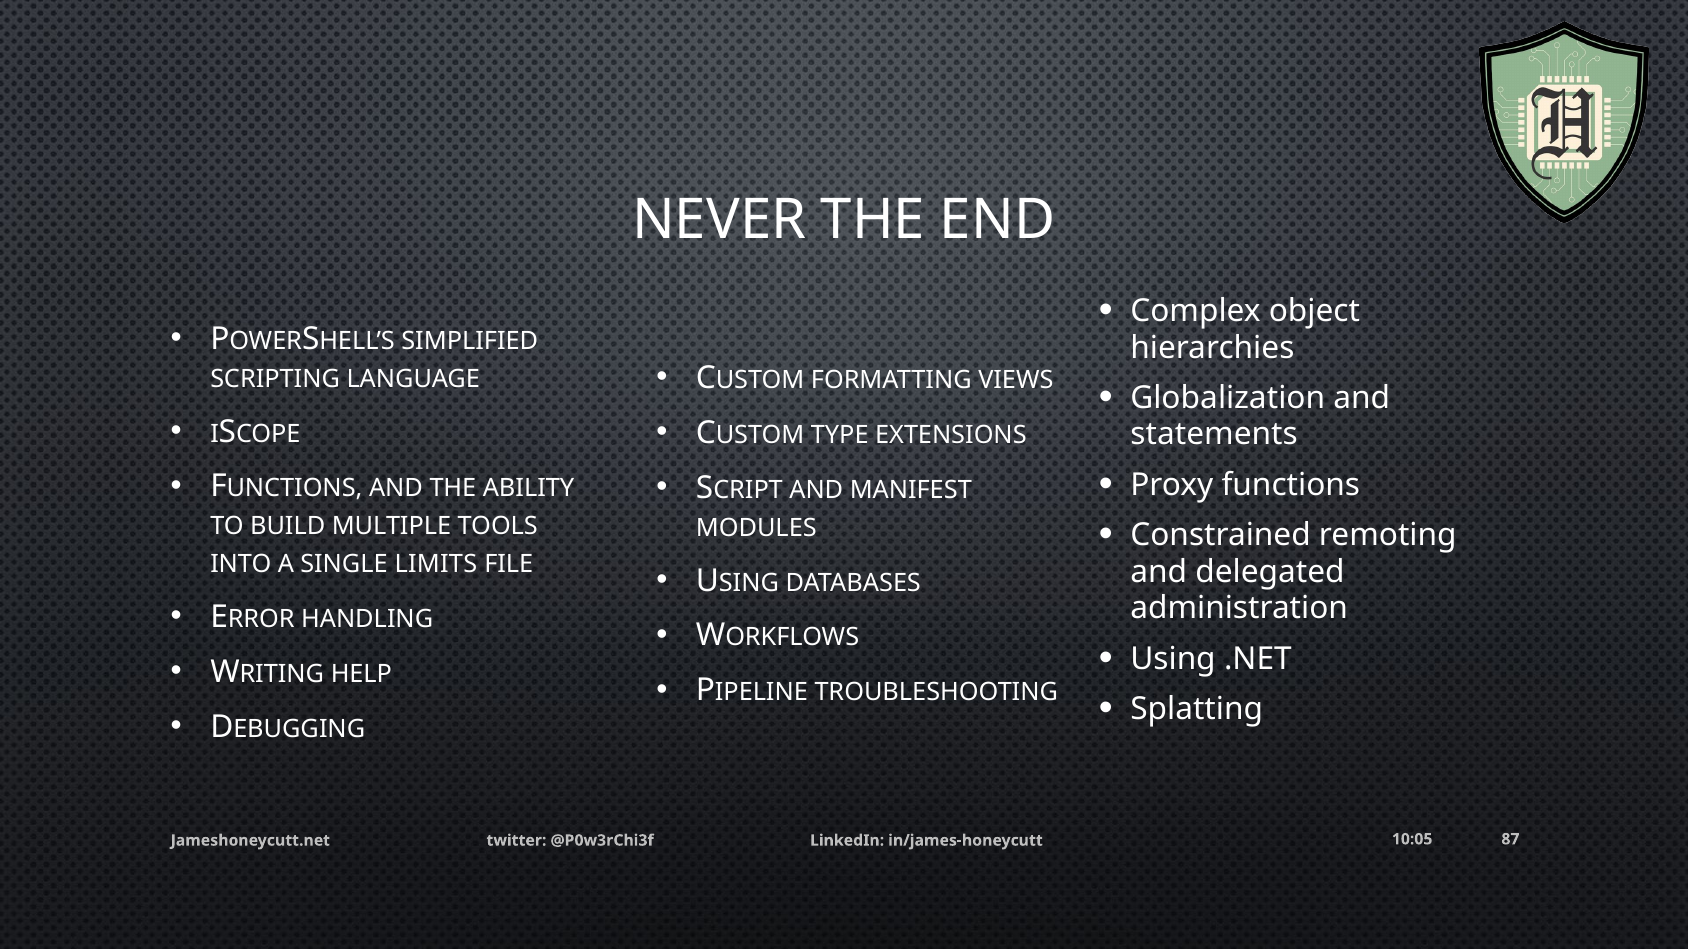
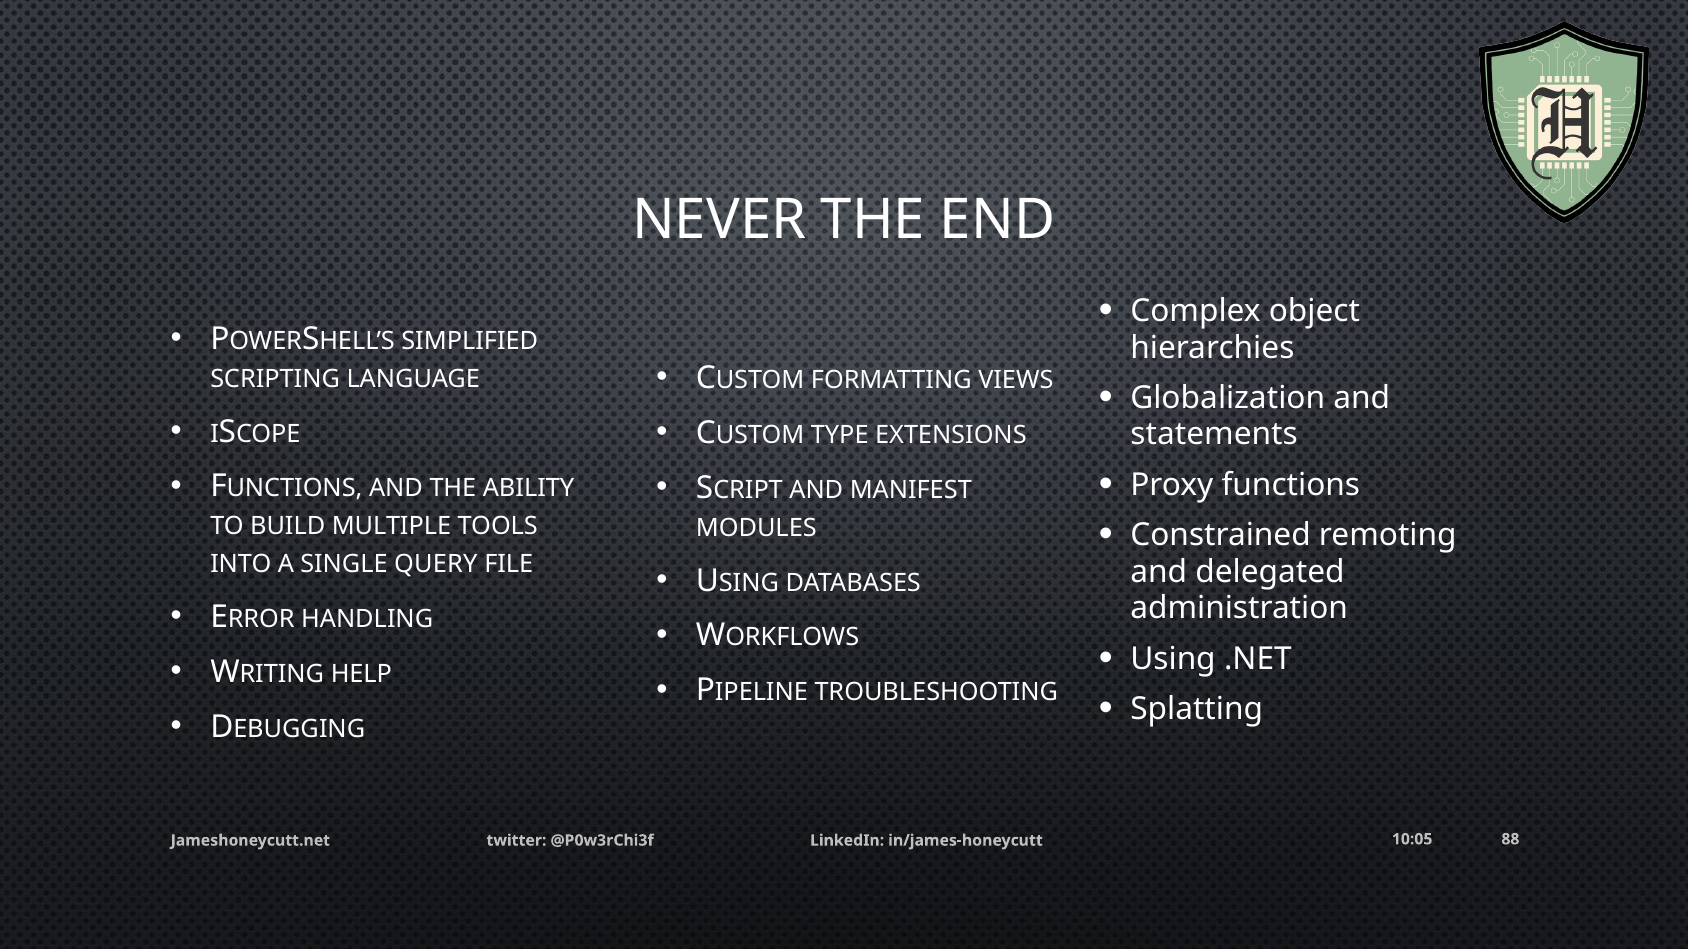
LIMITS: LIMITS -> QUERY (436, 565)
87: 87 -> 88 (1510, 840)
